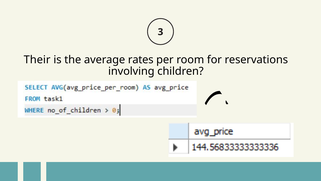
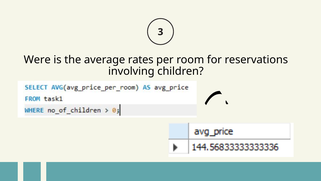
Their: Their -> Were (37, 60)
